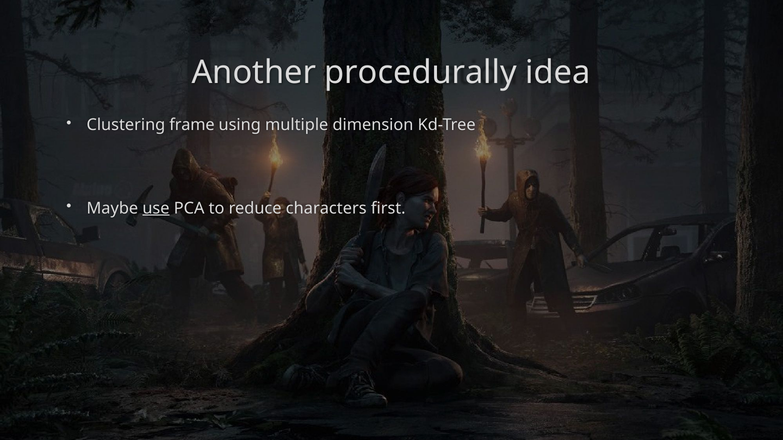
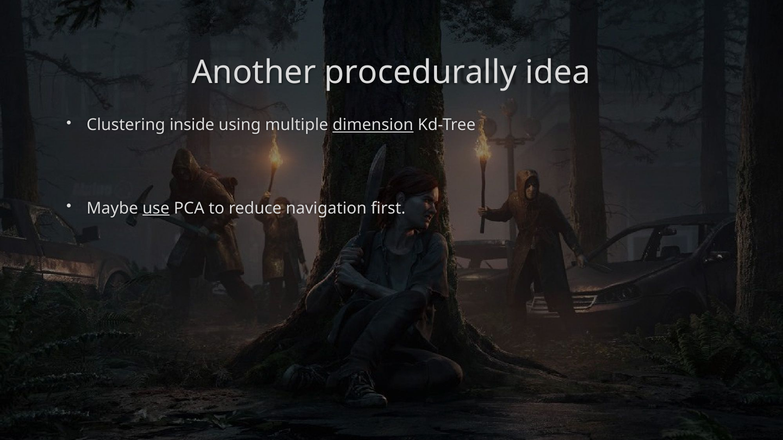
frame: frame -> inside (192, 125)
dimension underline: none -> present (373, 125)
characters: characters -> navigation (326, 208)
